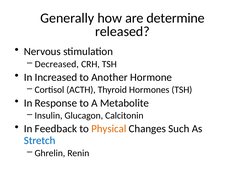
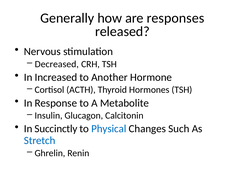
determine: determine -> responses (176, 18)
Feedback: Feedback -> Succinctly (56, 129)
Physical colour: orange -> blue (109, 129)
